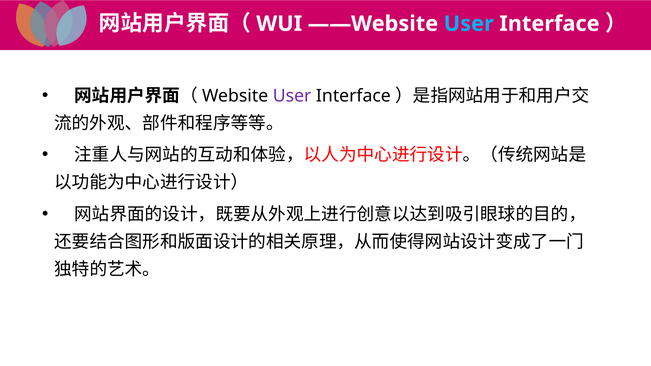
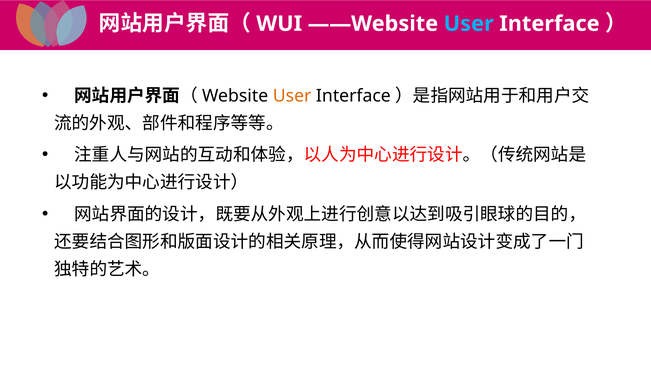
User colour: purple -> orange (292, 96)
